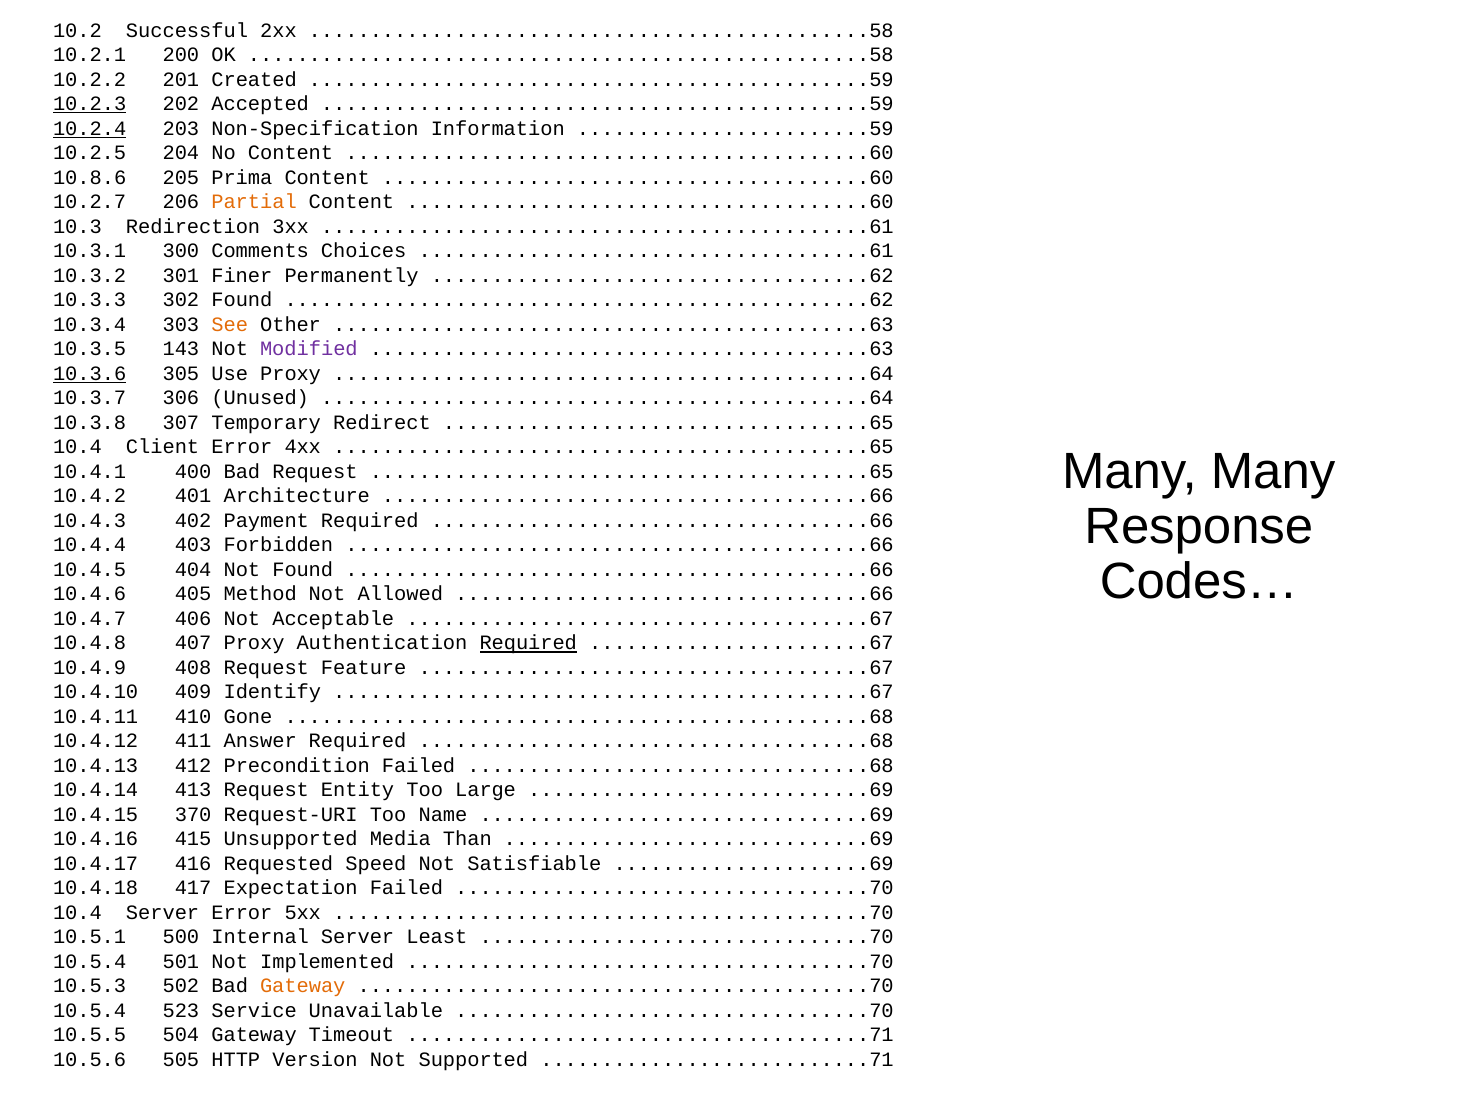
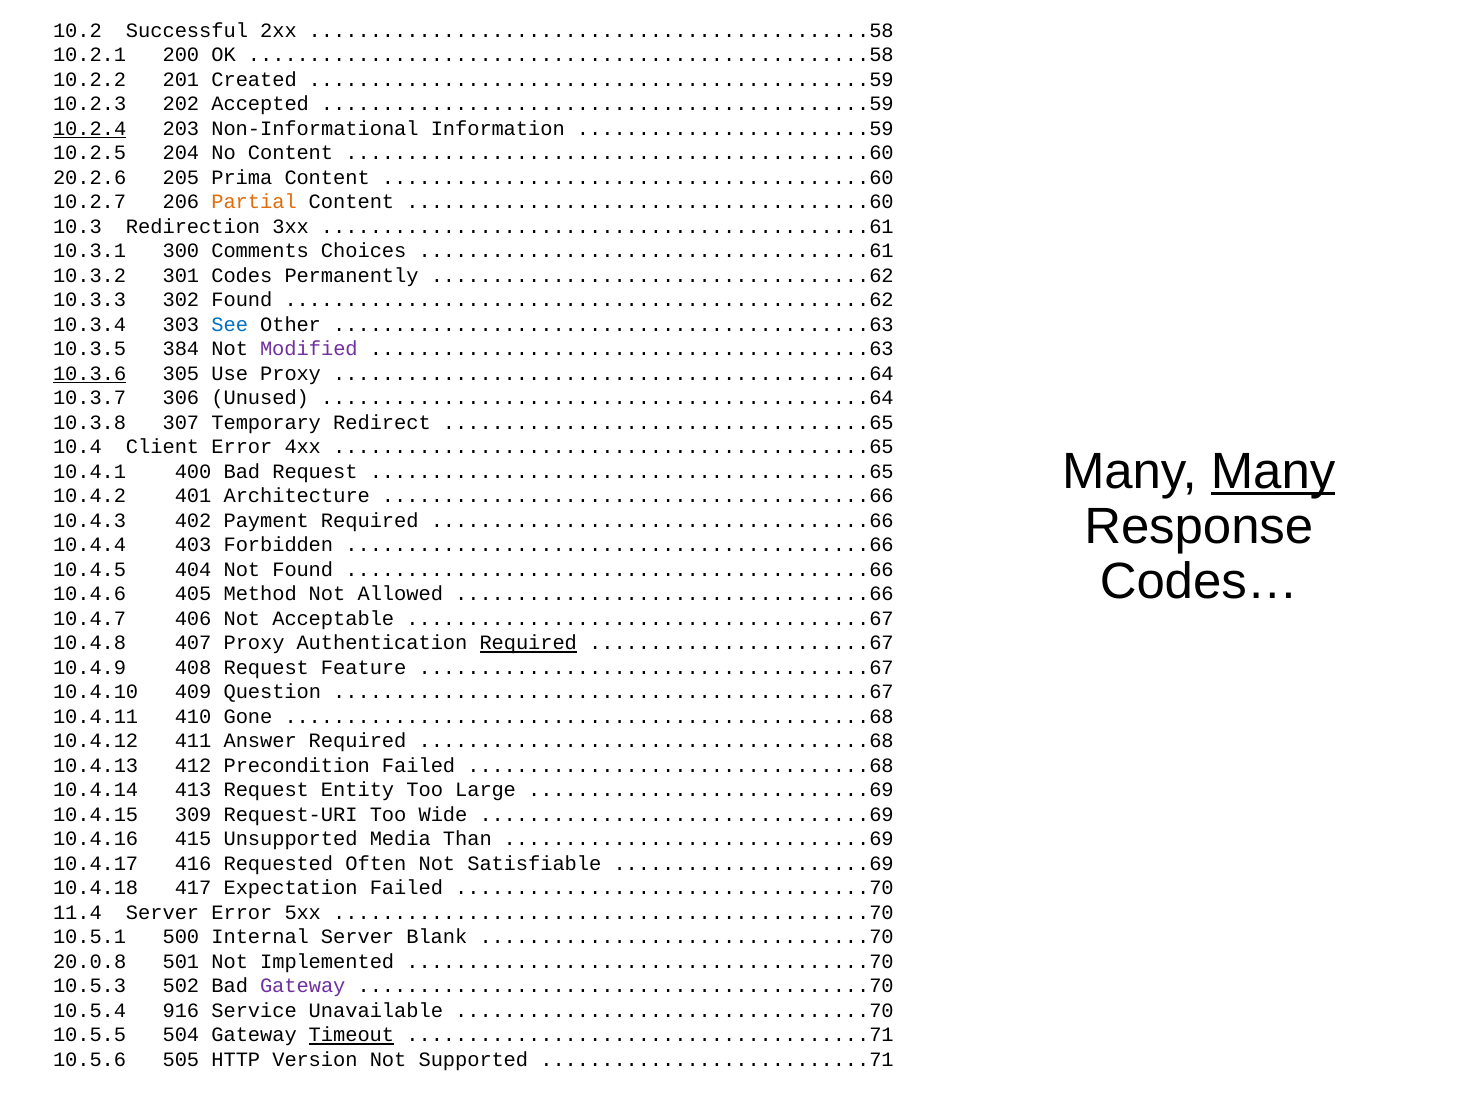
10.2.3 underline: present -> none (90, 104)
Non-Specification: Non-Specification -> Non-Informational (315, 129)
10.8.6: 10.8.6 -> 20.2.6 (90, 178)
Finer: Finer -> Codes (242, 276)
See colour: orange -> blue (230, 325)
143: 143 -> 384 (181, 349)
Many underline: none -> present (1273, 471)
Identify: Identify -> Question (272, 692)
370: 370 -> 309 (193, 815)
Name: Name -> Wide (443, 815)
Speed: Speed -> Often (376, 864)
10.4: 10.4 -> 11.4 (77, 913)
Least: Least -> Blank (437, 937)
10.5.4: 10.5.4 -> 20.0.8 (90, 962)
Gateway colour: orange -> purple (303, 986)
523: 523 -> 916 (181, 1011)
Timeout underline: none -> present (351, 1035)
